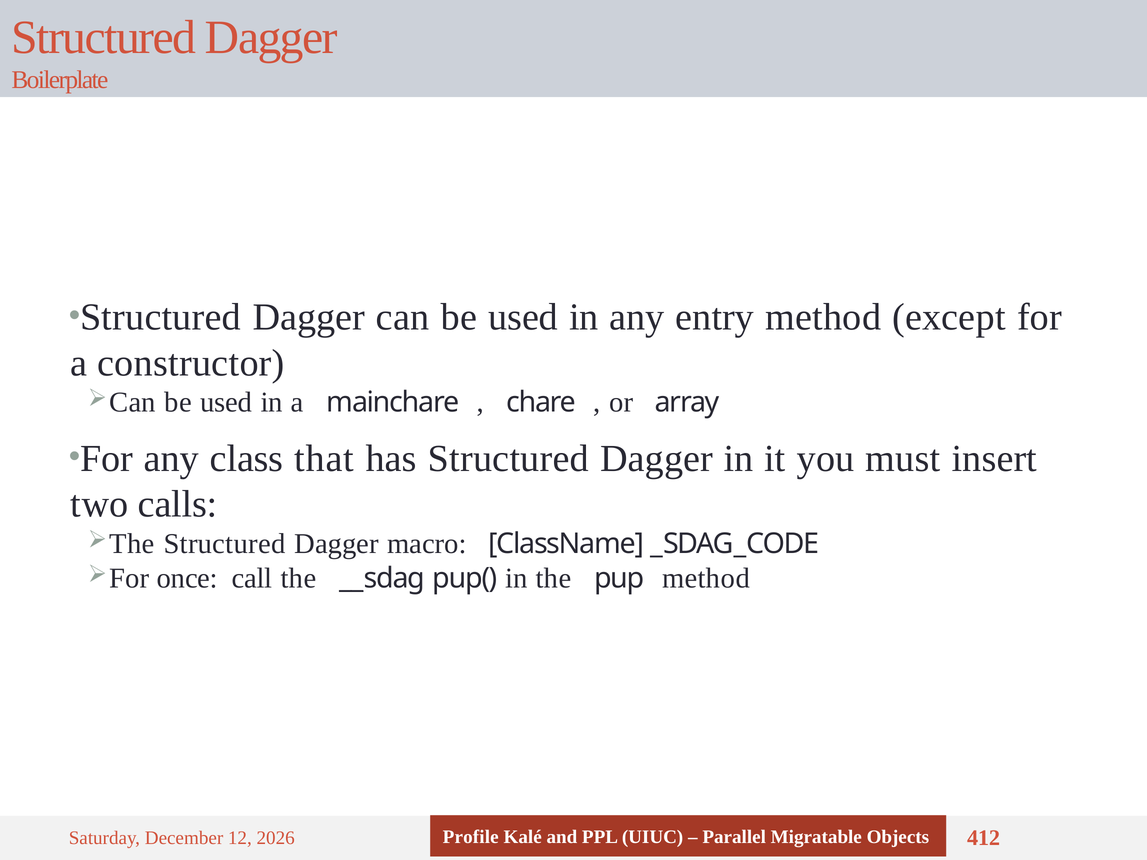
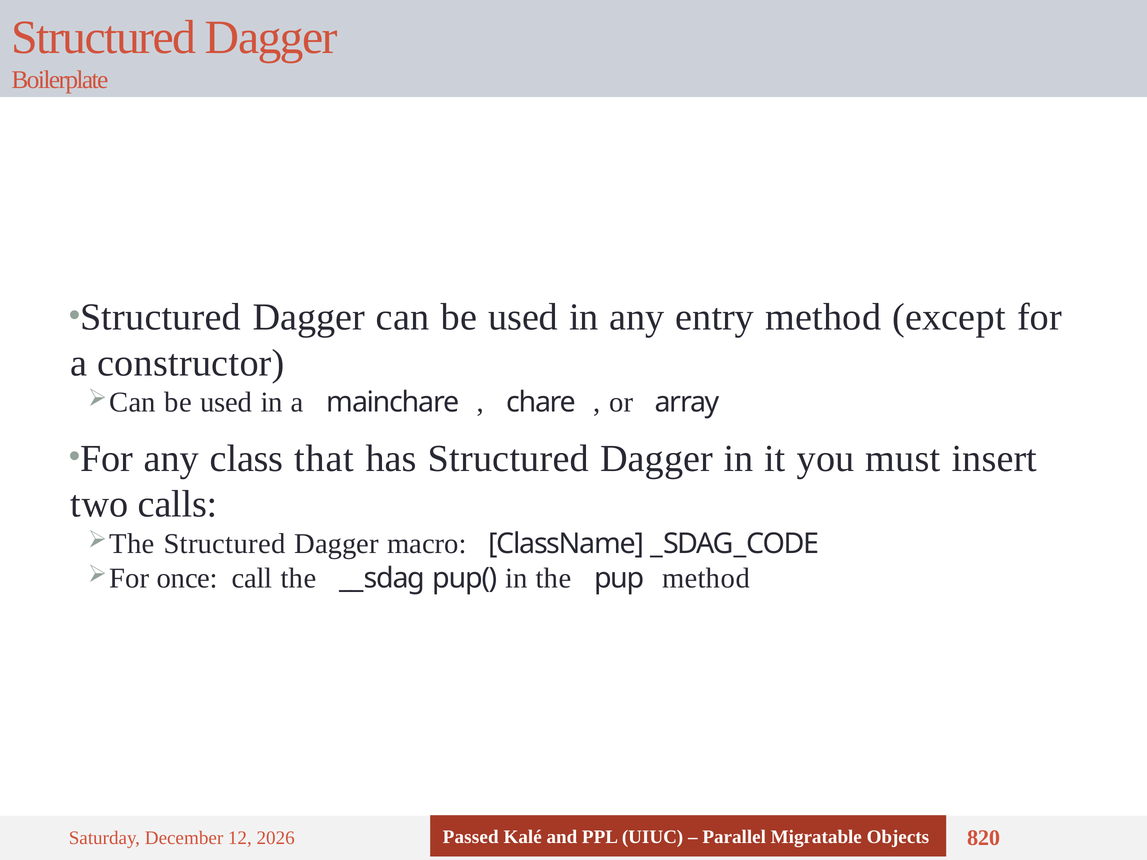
Profile: Profile -> Passed (471, 837)
412: 412 -> 820 (984, 838)
